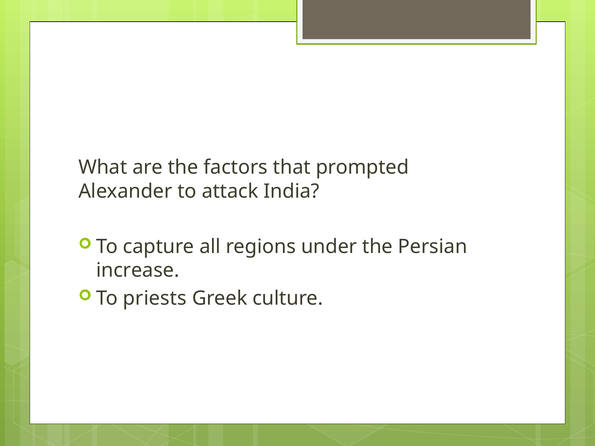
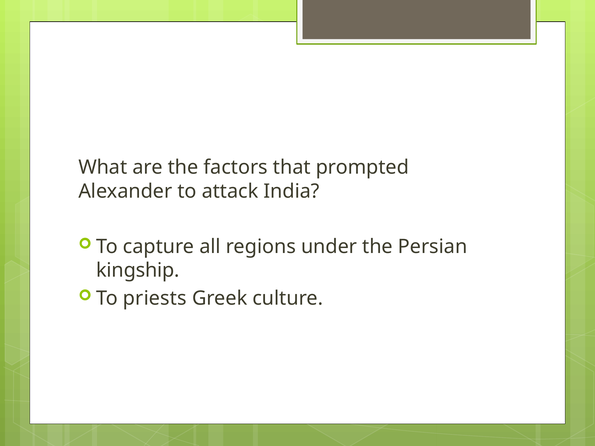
increase: increase -> kingship (138, 271)
